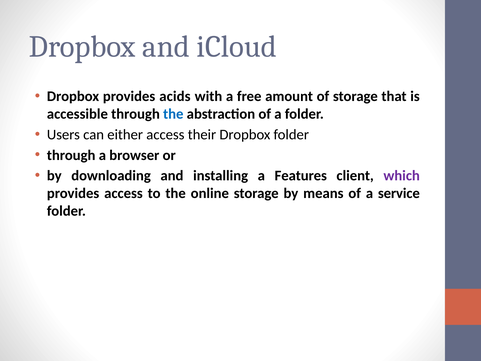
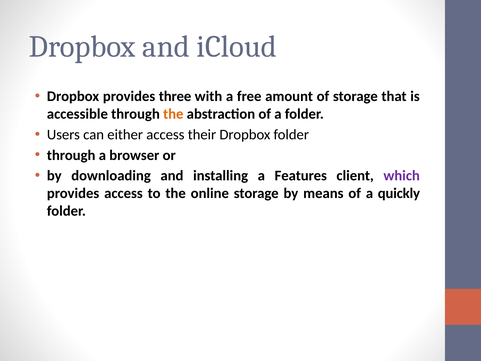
acids: acids -> three (175, 96)
the colour: blue -> orange (173, 114)
service: service -> quickly (399, 193)
